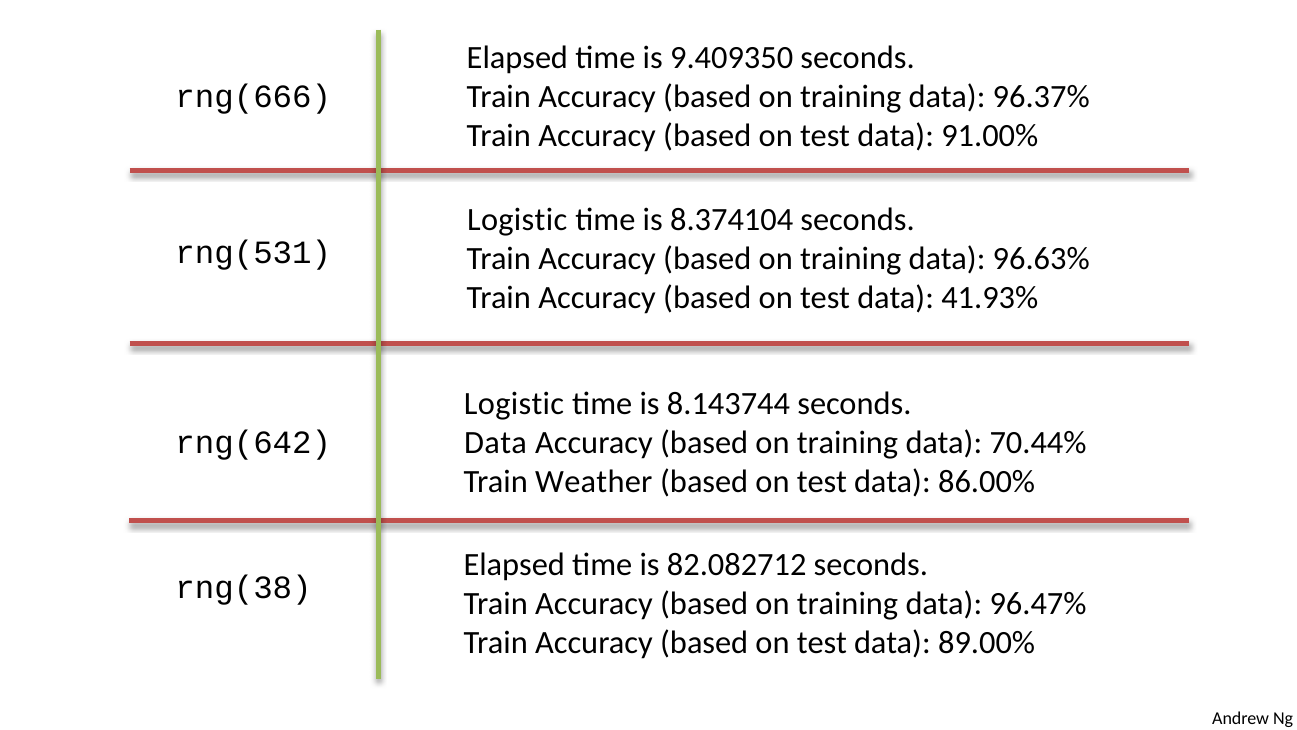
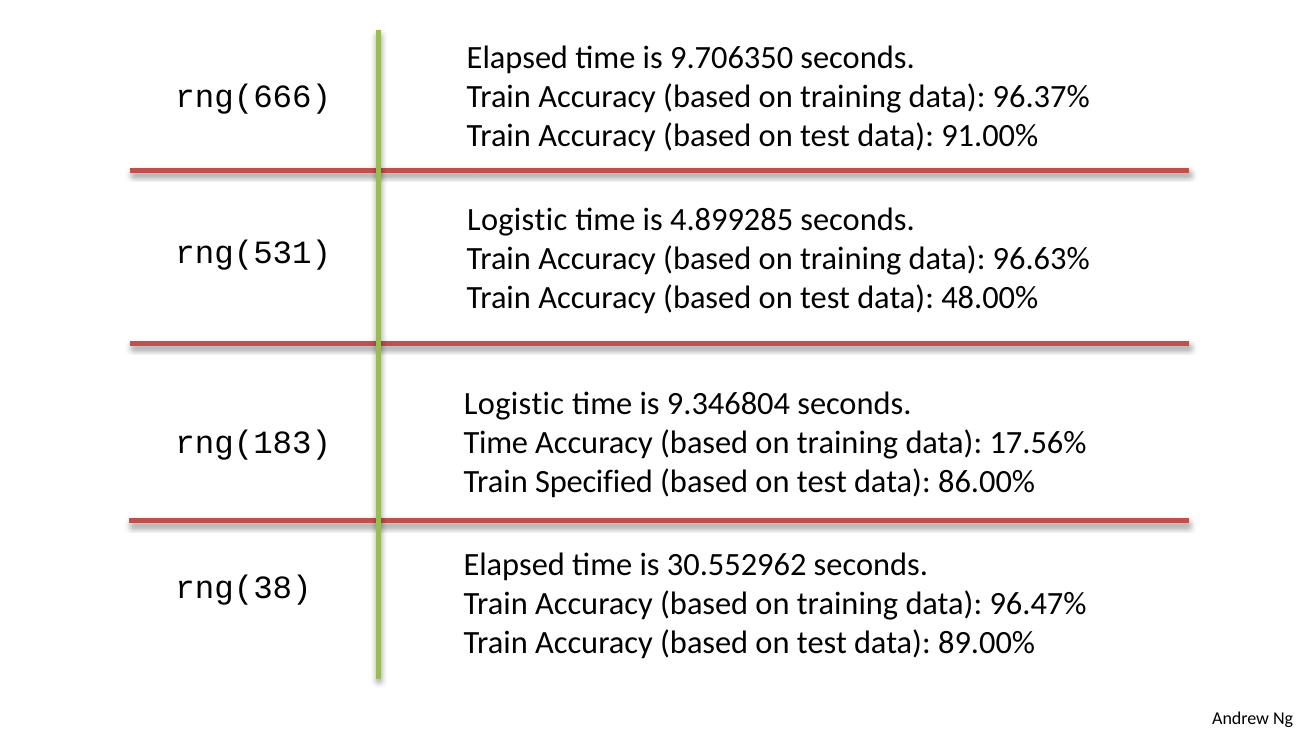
9.409350: 9.409350 -> 9.706350 (732, 58)
8.374104: 8.374104 -> 4.899285 (732, 220)
41.93%: 41.93% -> 48.00% (990, 298)
8.143744: 8.143744 -> 9.346804 (728, 404)
Data: Data -> Time (496, 443)
70.44%: 70.44% -> 17.56% (1038, 443)
rng(642: rng(642 -> rng(183 (253, 443)
Weather: Weather -> Specified (594, 481)
82.082712: 82.082712 -> 30.552962 (737, 564)
